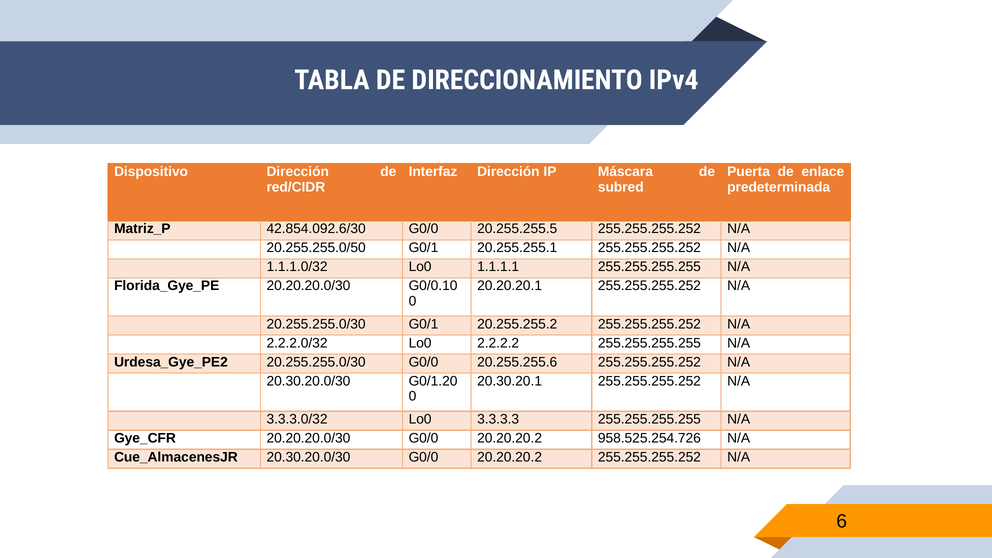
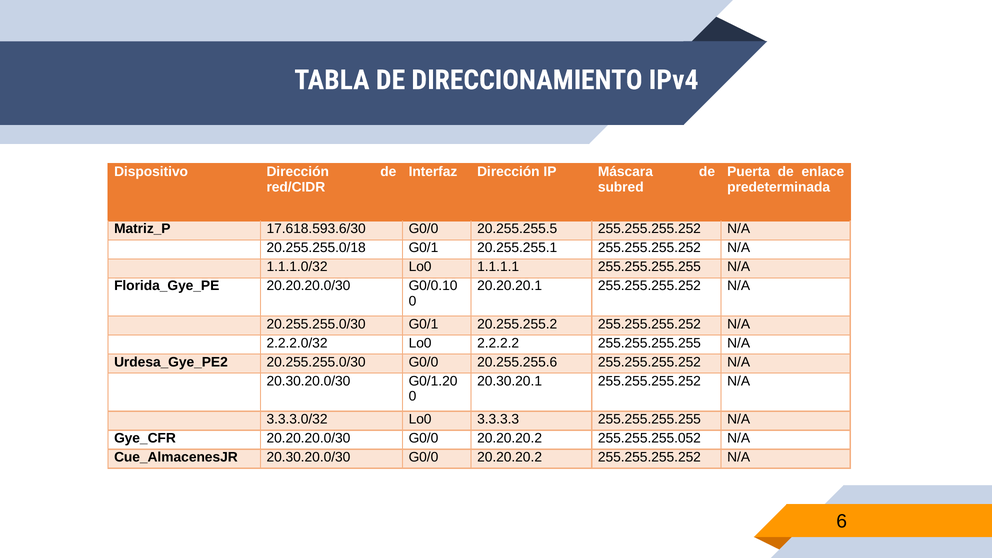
42.854.092.6/30: 42.854.092.6/30 -> 17.618.593.6/30 (316, 229)
20.255.255.0/50: 20.255.255.0/50 -> 20.255.255.0/18 (316, 248)
958.525.254.726: 958.525.254.726 -> 255.255.255.052 (649, 438)
